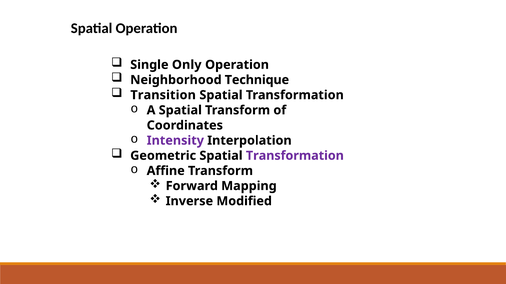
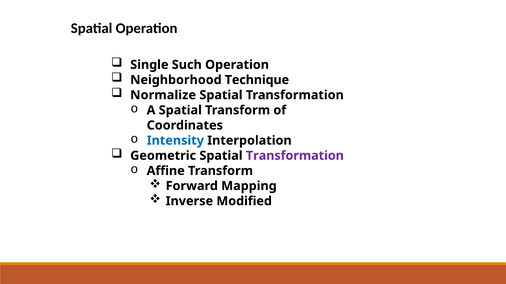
Only: Only -> Such (187, 65)
Transition: Transition -> Normalize (163, 95)
Intensity colour: purple -> blue (175, 141)
